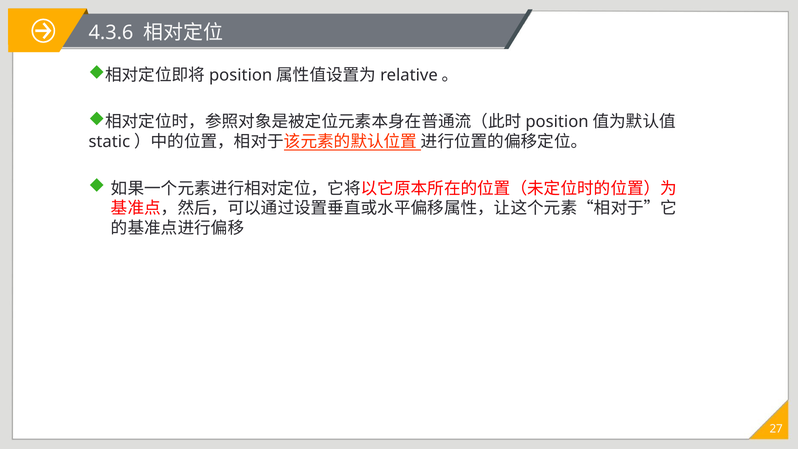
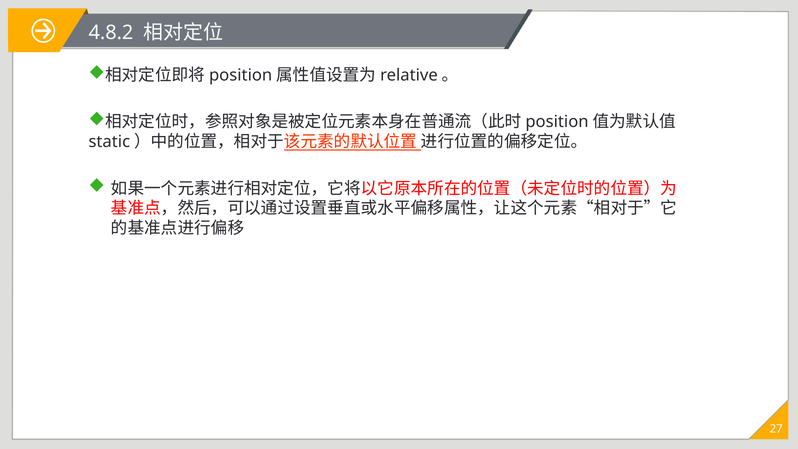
4.3.6: 4.3.6 -> 4.8.2 (111, 33)
